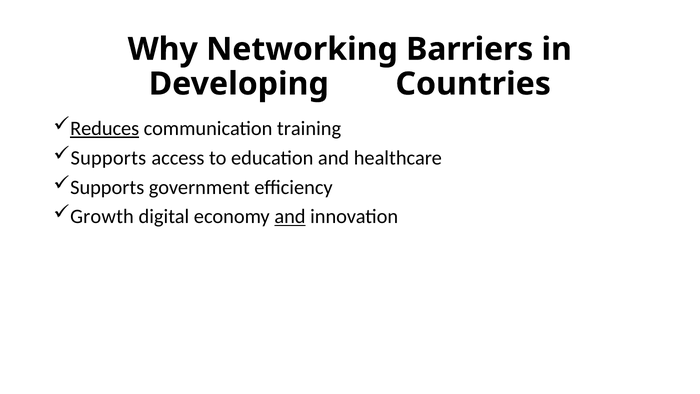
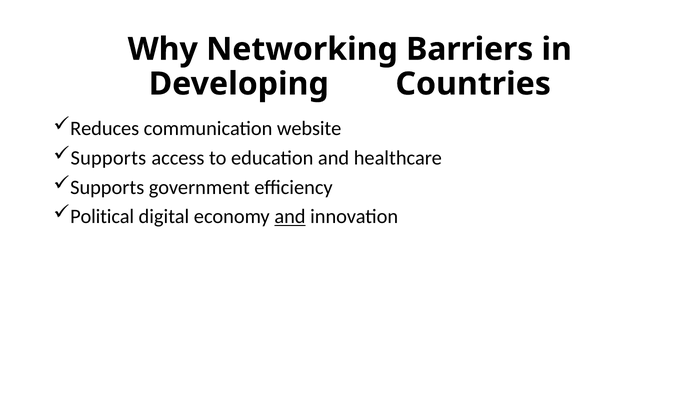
Reduces underline: present -> none (105, 128)
training: training -> website (309, 128)
Growth: Growth -> Political (102, 217)
